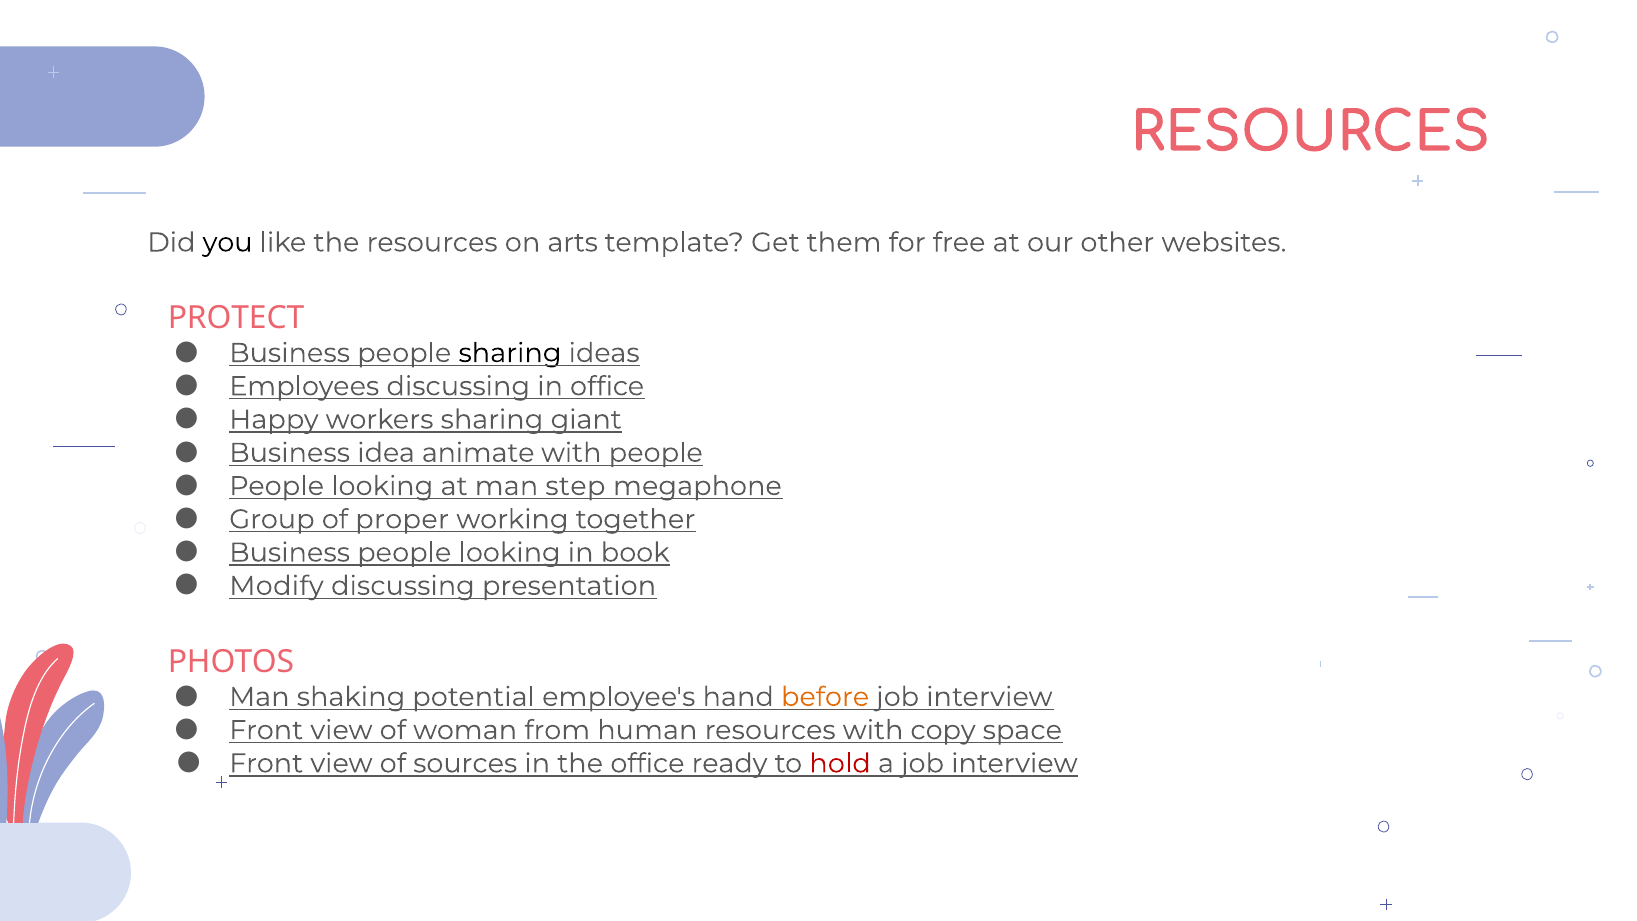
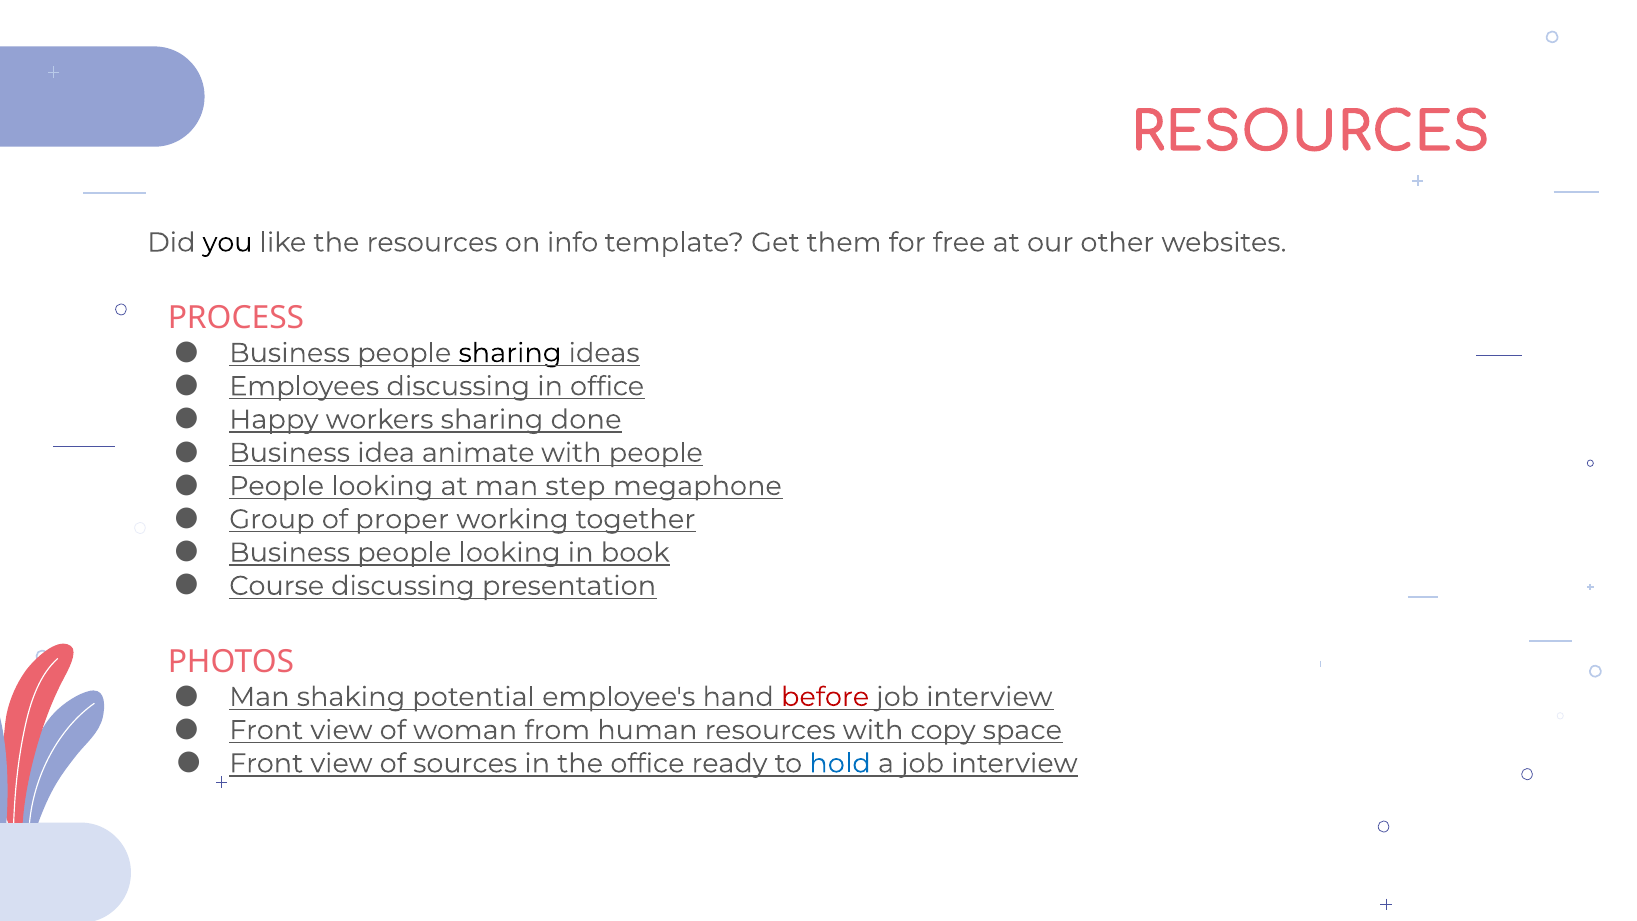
arts: arts -> info (573, 242)
PROTECT: PROTECT -> PROCESS (236, 318)
giant: giant -> done (586, 420)
Modify: Modify -> Course (277, 586)
before colour: orange -> red (825, 697)
hold colour: red -> blue (840, 763)
